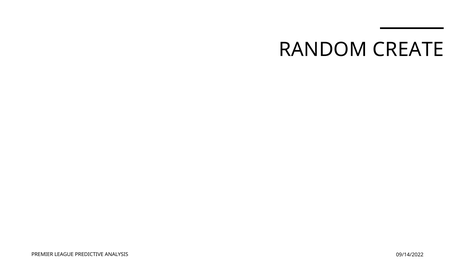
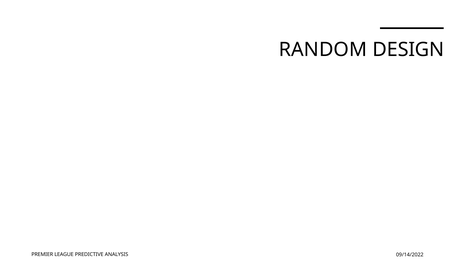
CREATE: CREATE -> DESIGN (408, 50)
